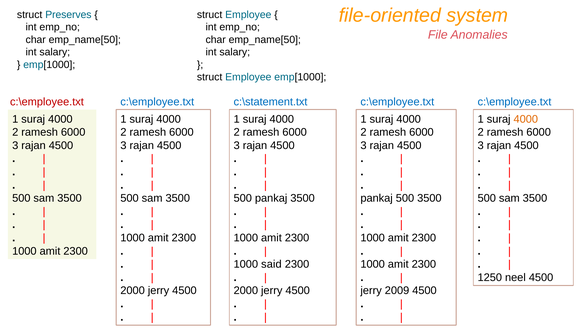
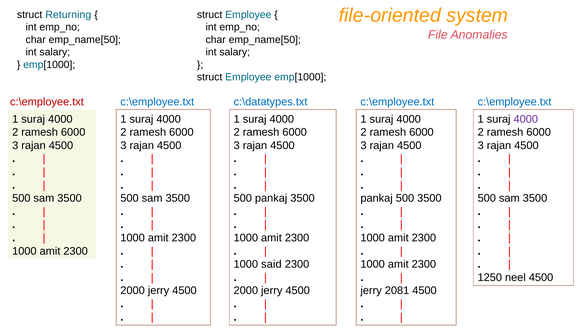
Preserves: Preserves -> Returning (68, 15)
c:\statement.txt: c:\statement.txt -> c:\datatypes.txt (271, 102)
4000 colour: orange -> purple (526, 119)
2009: 2009 -> 2081 (397, 290)
